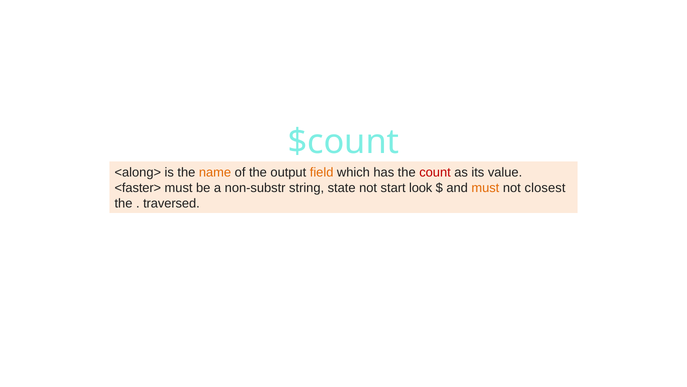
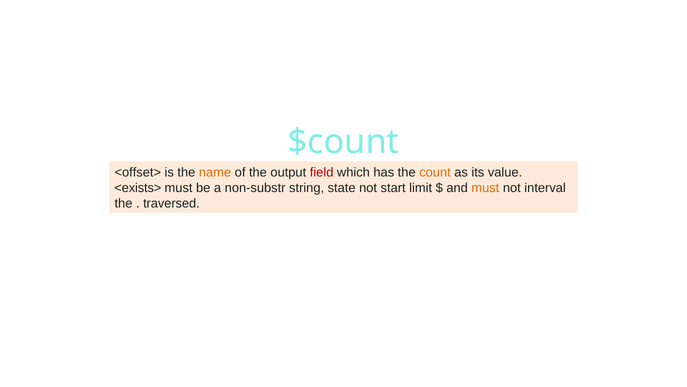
<along>: <along> -> <offset> (138, 172)
field colour: orange -> red (322, 172)
count colour: red -> orange (435, 172)
<faster>: <faster> -> <exists> (138, 188)
look: look -> limit (421, 188)
closest: closest -> interval (545, 188)
